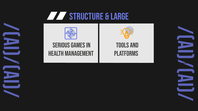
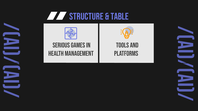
LARGE: LARGE -> TABLE (120, 17)
